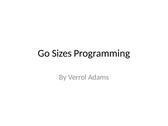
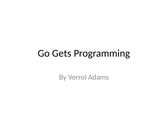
Sizes: Sizes -> Gets (62, 53)
